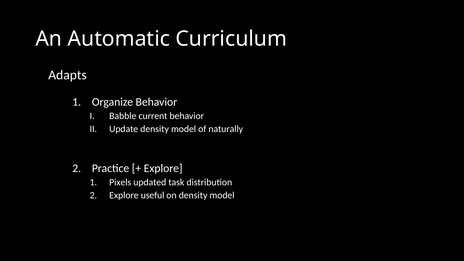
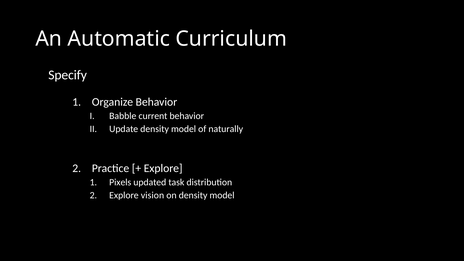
Adapts: Adapts -> Specify (68, 75)
useful: useful -> vision (152, 195)
